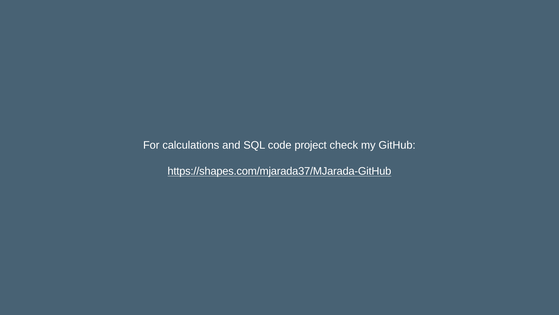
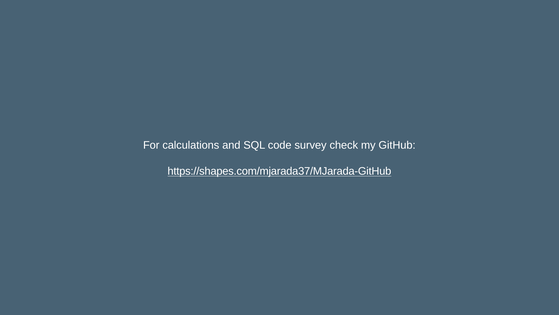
project: project -> survey (311, 145)
